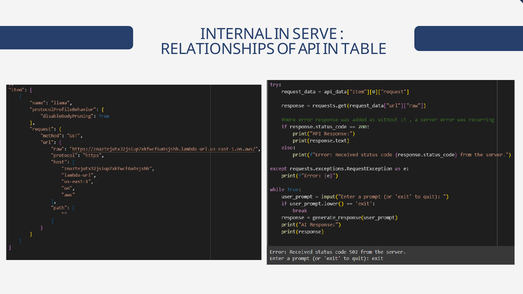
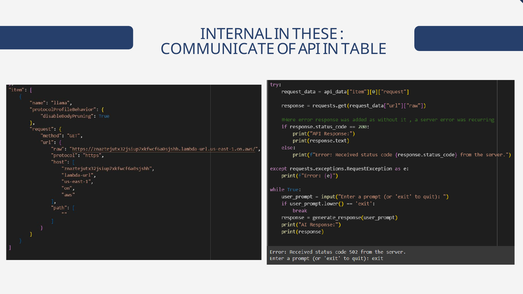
SERVE: SERVE -> THESE (315, 34)
RELATIONSHIPS: RELATIONSHIPS -> COMMUNICATE (218, 49)
